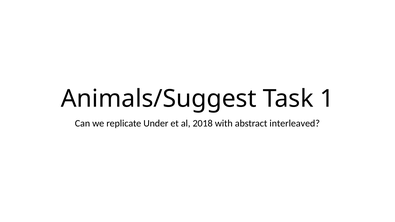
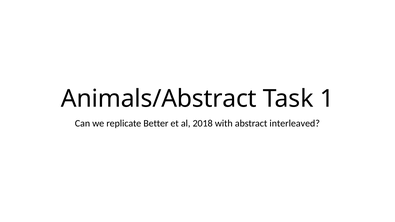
Animals/Suggest: Animals/Suggest -> Animals/Abstract (159, 99)
Under: Under -> Better (156, 123)
